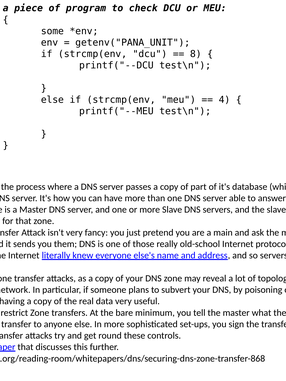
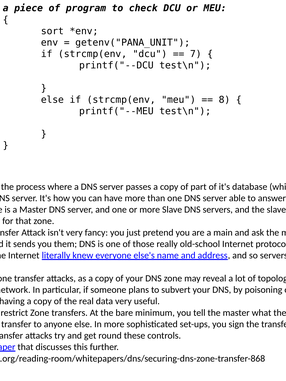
some: some -> sort (52, 31)
8: 8 -> 7 (196, 54)
4: 4 -> 8 (224, 100)
